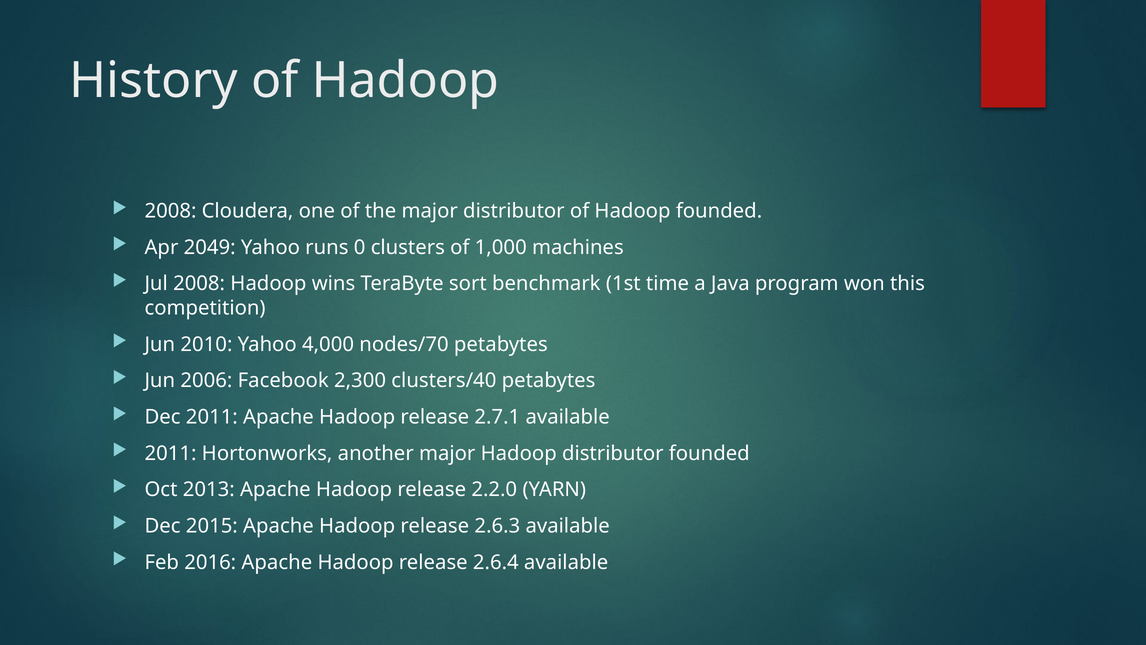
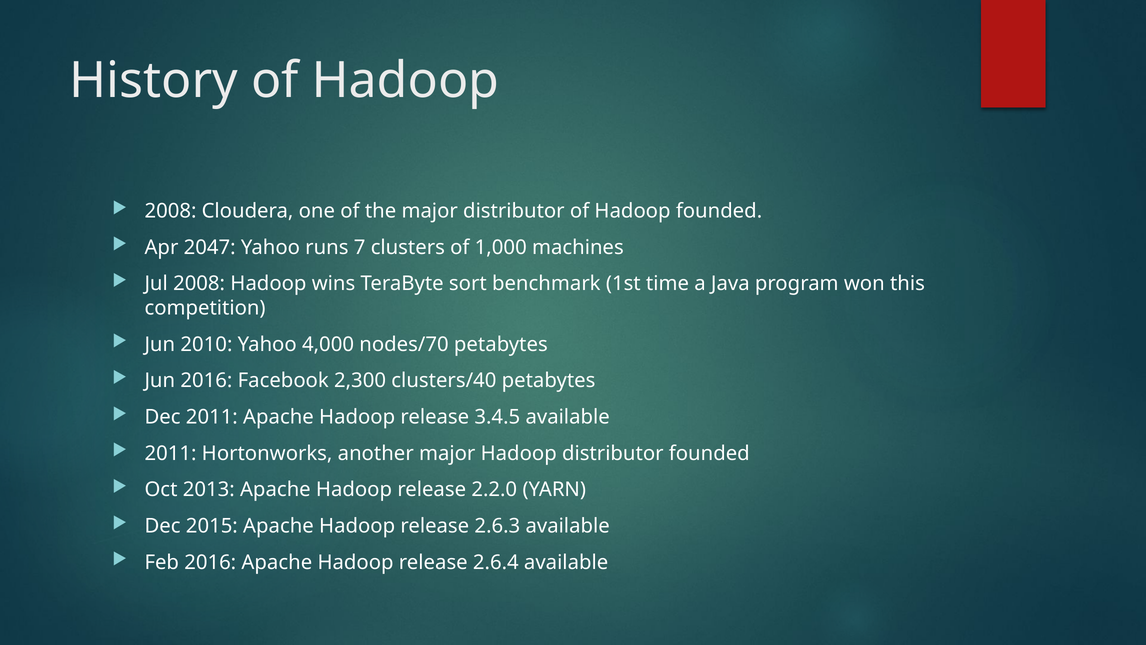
2049: 2049 -> 2047 (210, 247)
0: 0 -> 7 (360, 247)
Jun 2006: 2006 -> 2016 (206, 380)
2.7.1: 2.7.1 -> 3.4.5 (497, 417)
